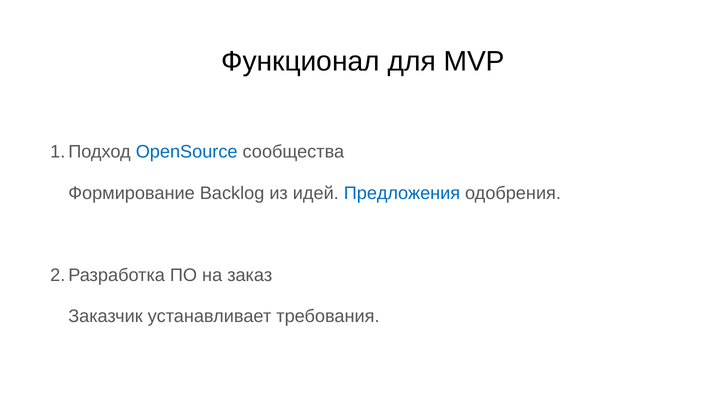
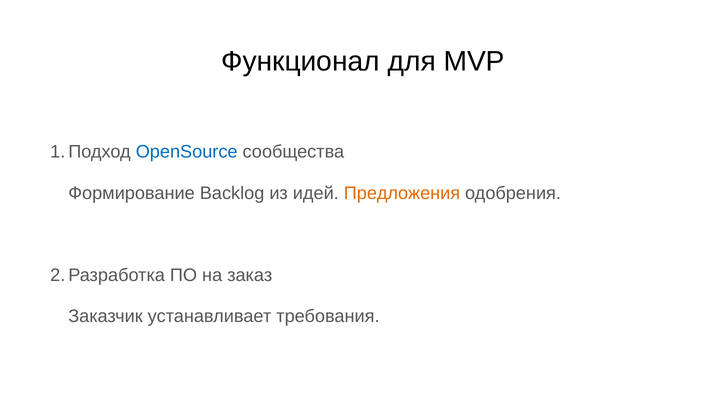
Предложения colour: blue -> orange (402, 193)
